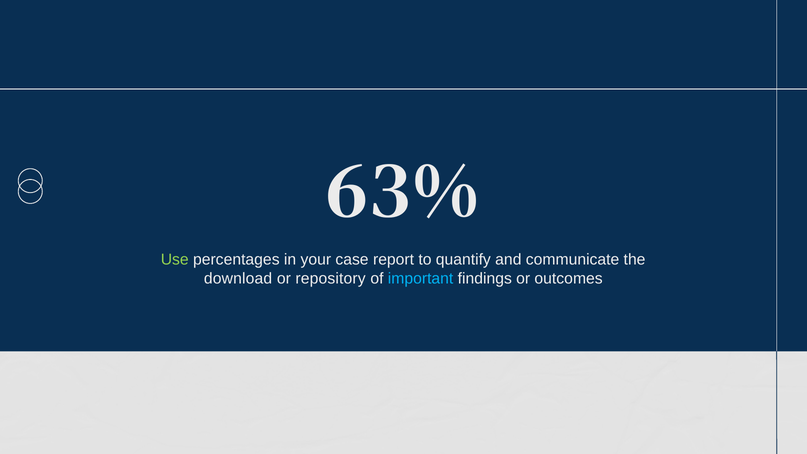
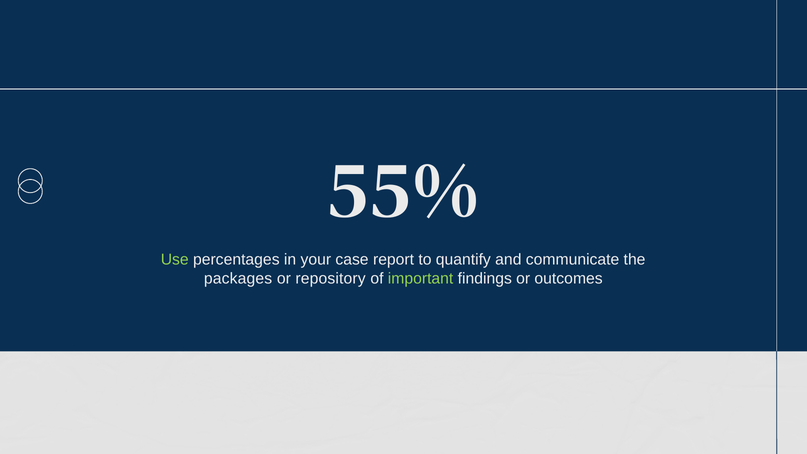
63%: 63% -> 55% (404, 190)
download: download -> packages (238, 279)
important colour: light blue -> light green (421, 279)
